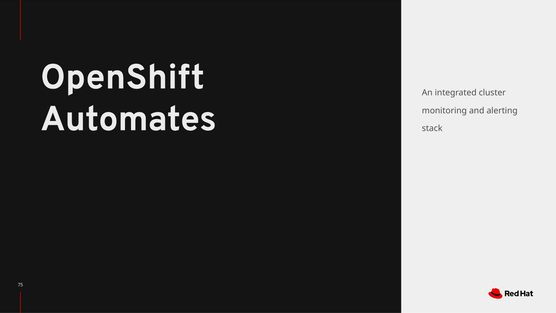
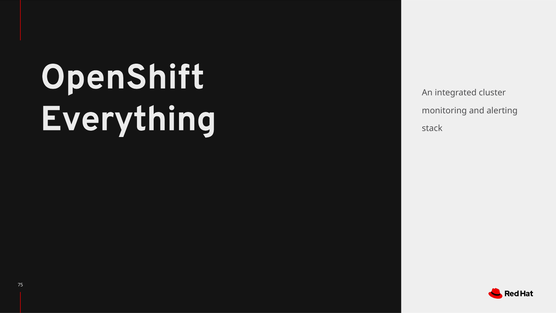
Automates: Automates -> Everything (128, 119)
